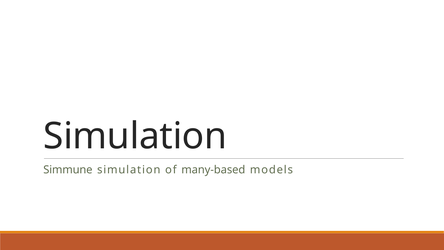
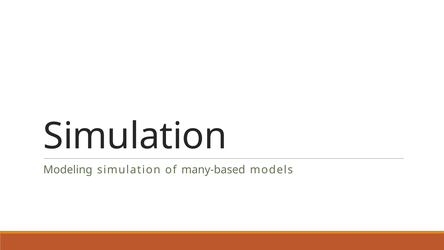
Simmune: Simmune -> Modeling (68, 170)
